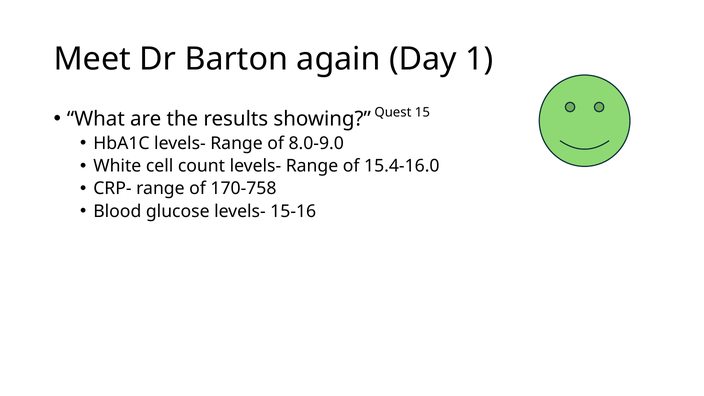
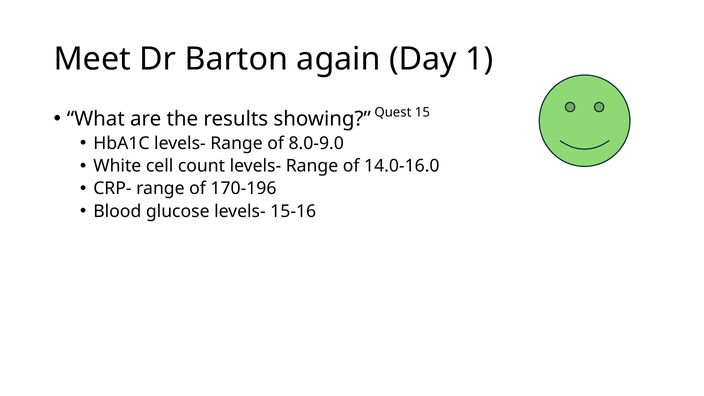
15.4-16.0: 15.4-16.0 -> 14.0-16.0 (402, 166)
170-758: 170-758 -> 170-196 (243, 189)
